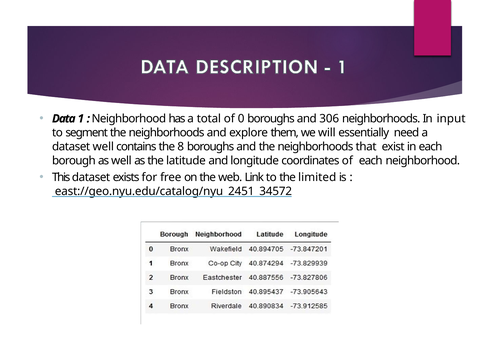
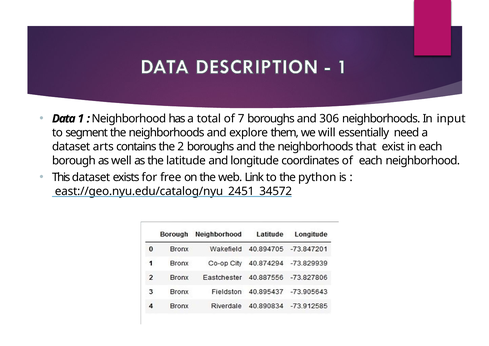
0: 0 -> 7 (241, 119)
dataset well: well -> arts (103, 146)
8: 8 -> 2 (181, 146)
limited: limited -> python (317, 177)
